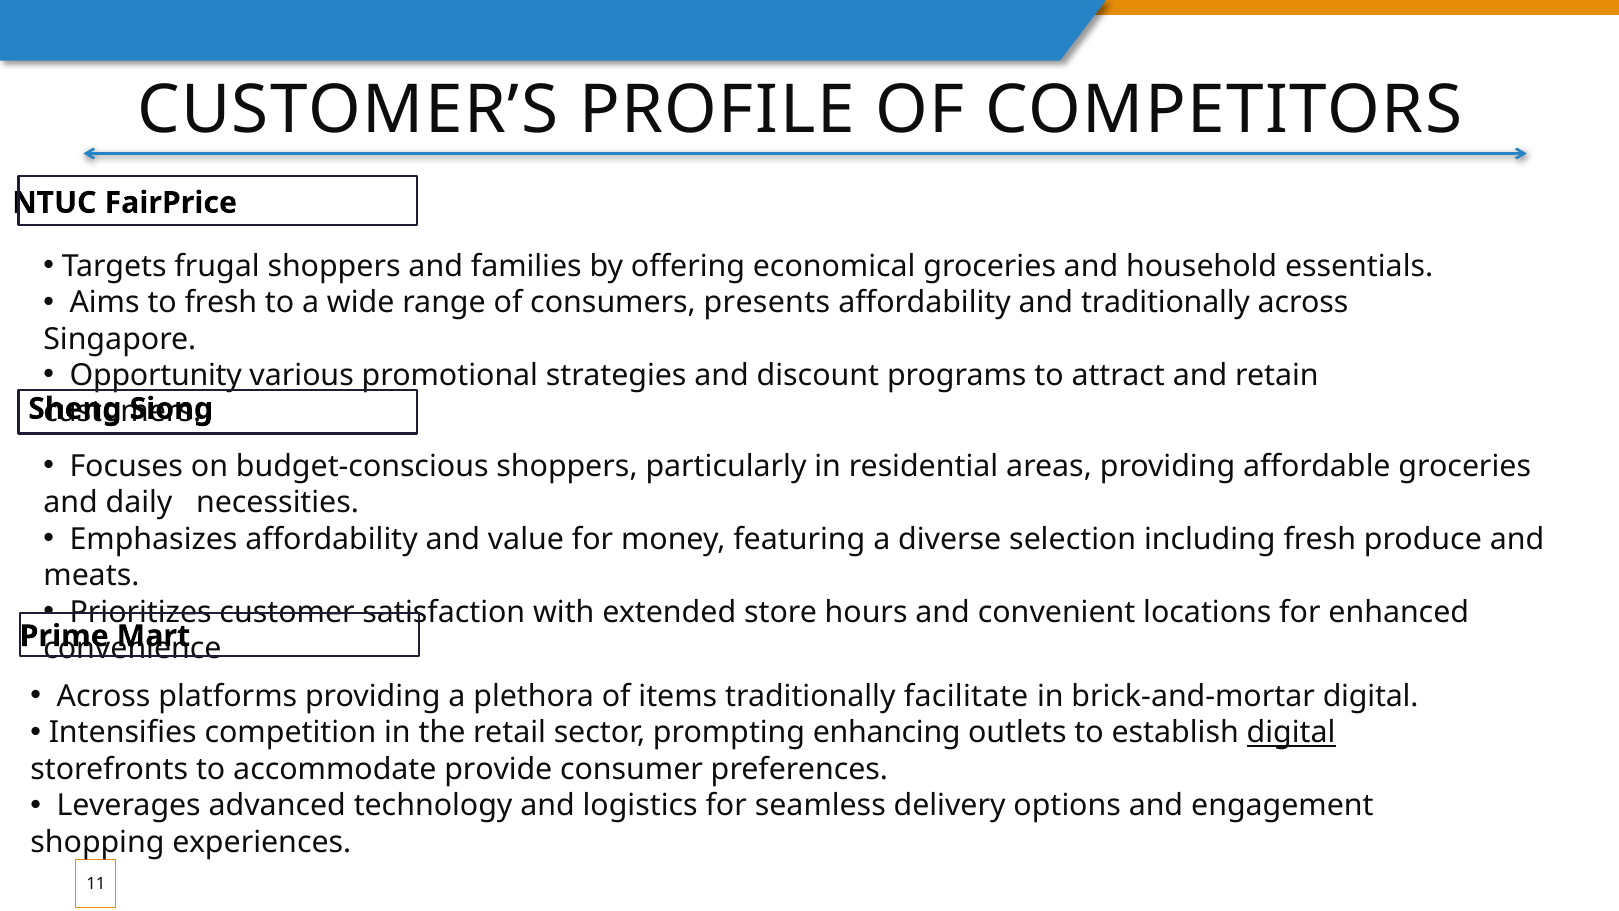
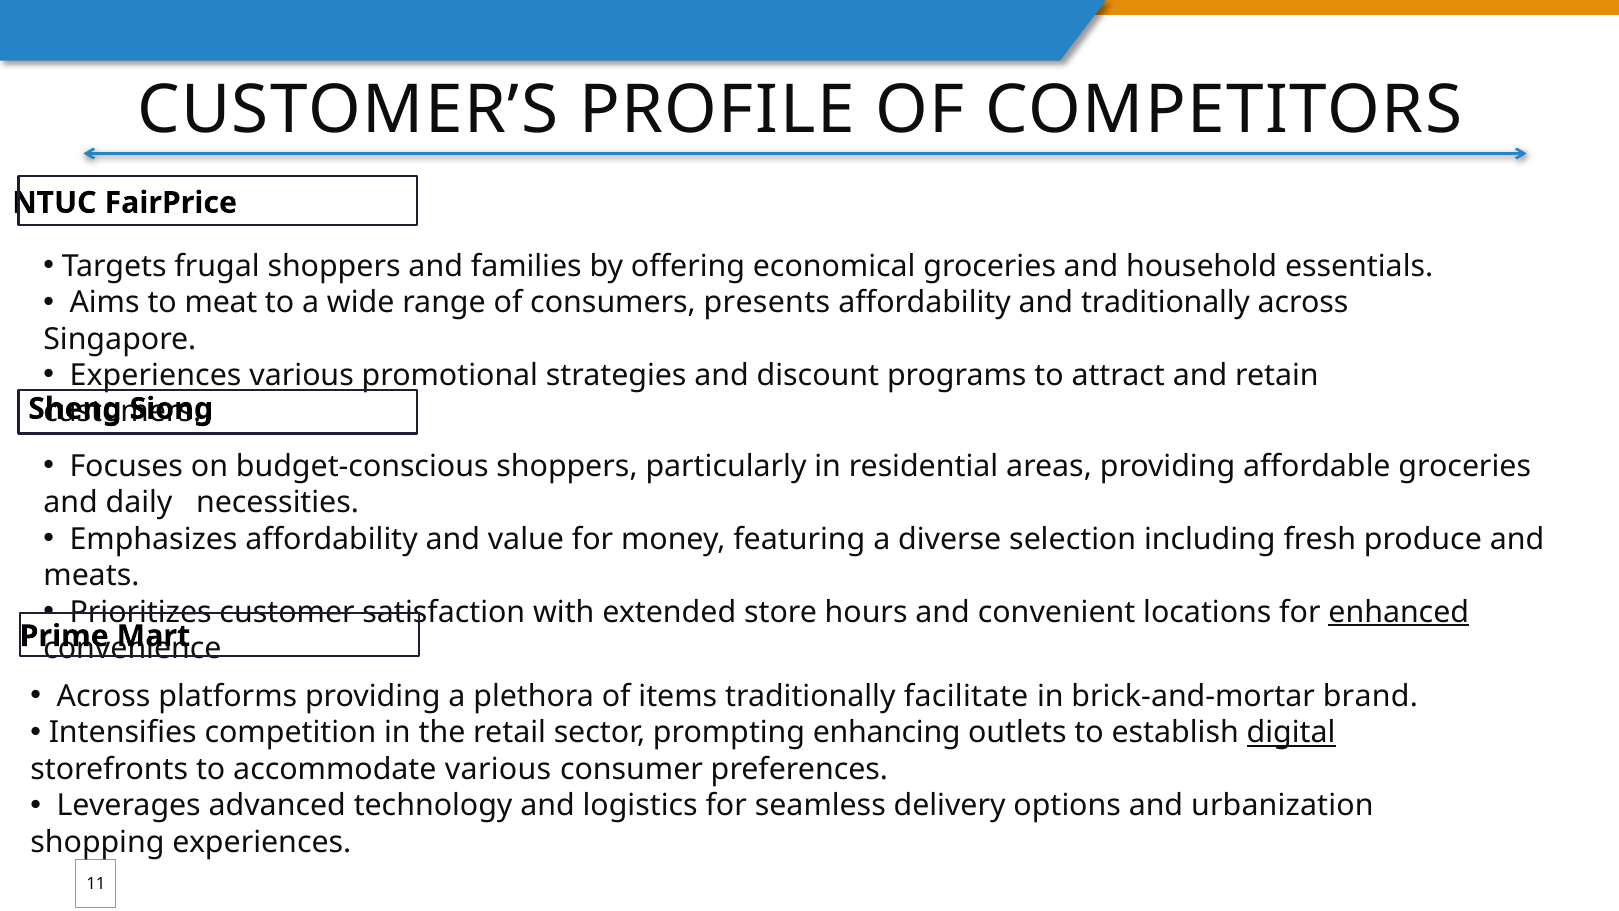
to fresh: fresh -> meat (221, 303)
Opportunity: Opportunity -> Experiences (156, 375)
enhanced underline: none -> present (1399, 612)
brick-and-mortar digital: digital -> brand (1370, 696)
accommodate provide: provide -> various (498, 769)
engagement: engagement -> urbanization (1282, 806)
